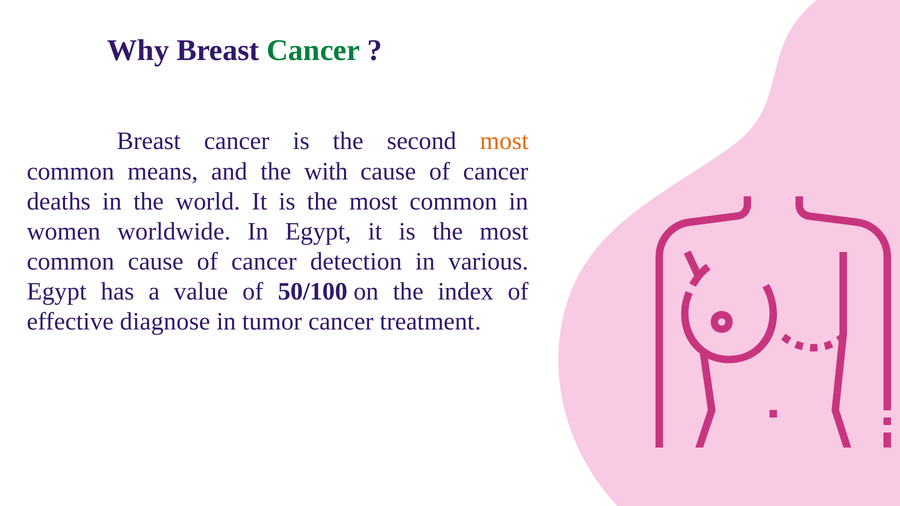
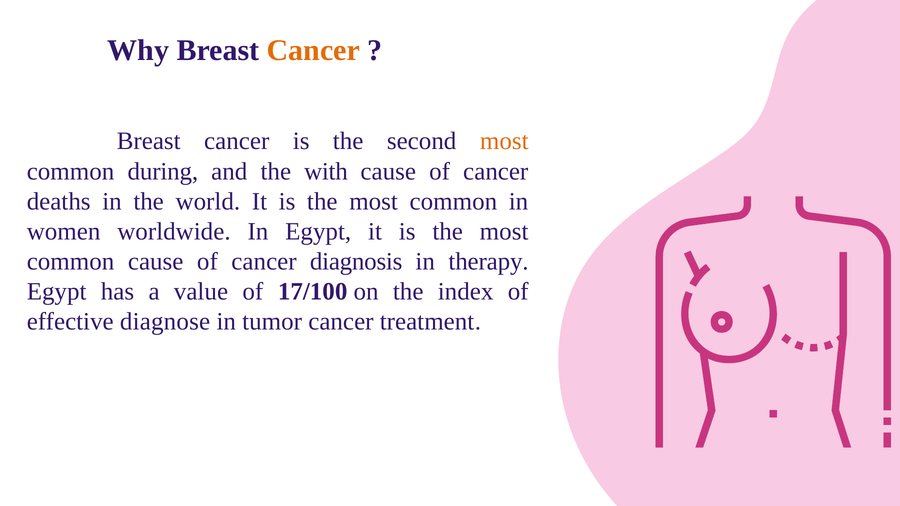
Cancer colour: green -> orange (313, 50)
means: means -> during (163, 172)
detection: detection -> diagnosis (356, 262)
various: various -> therapy (489, 262)
50/100: 50/100 -> 17/100 (313, 292)
